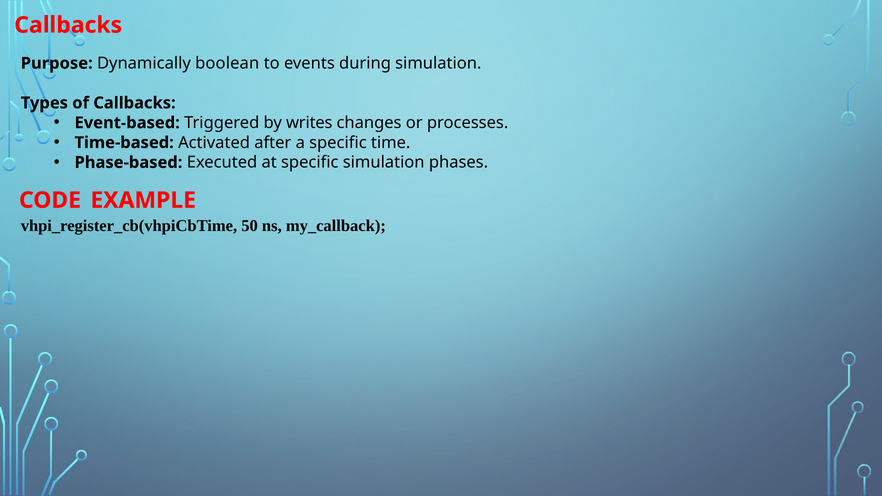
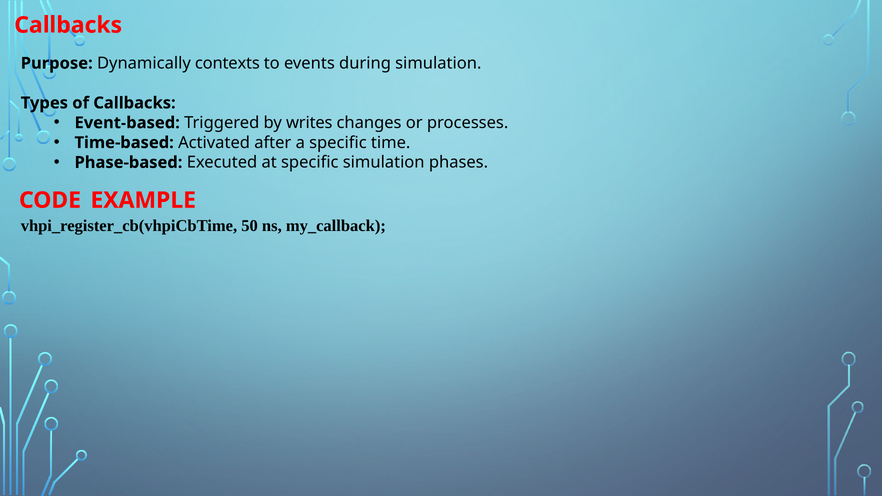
boolean: boolean -> contexts (227, 63)
